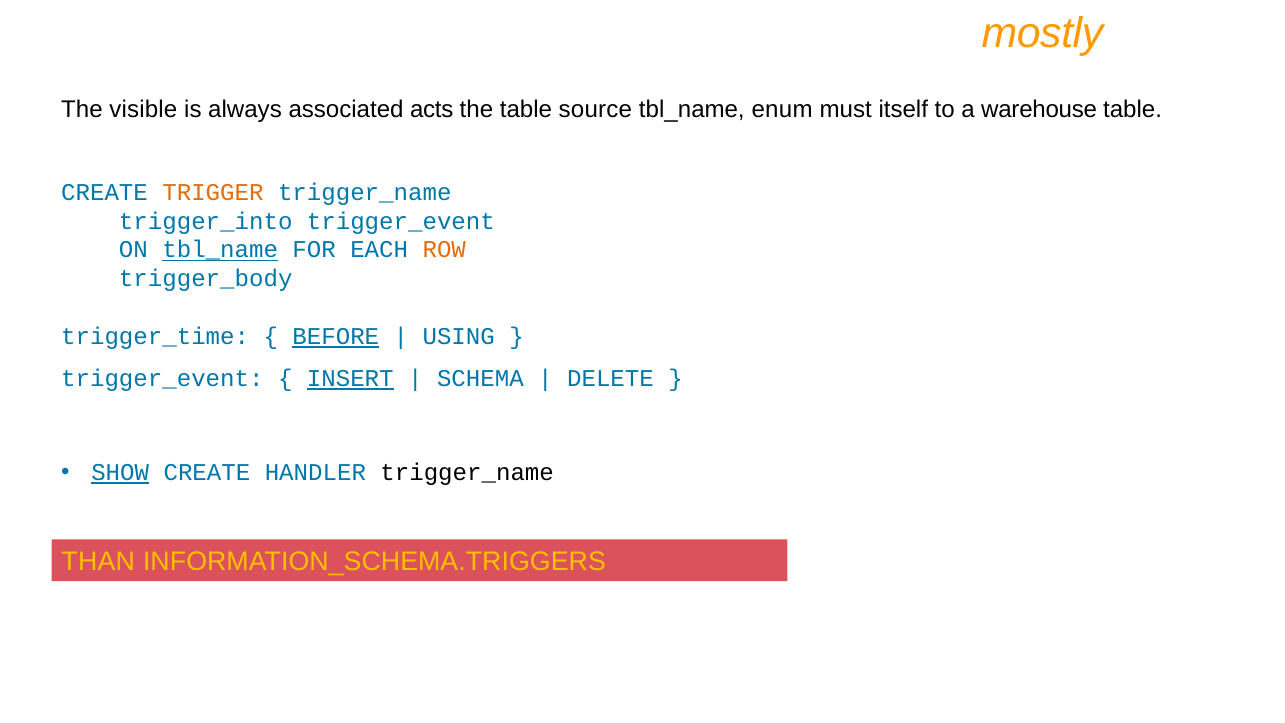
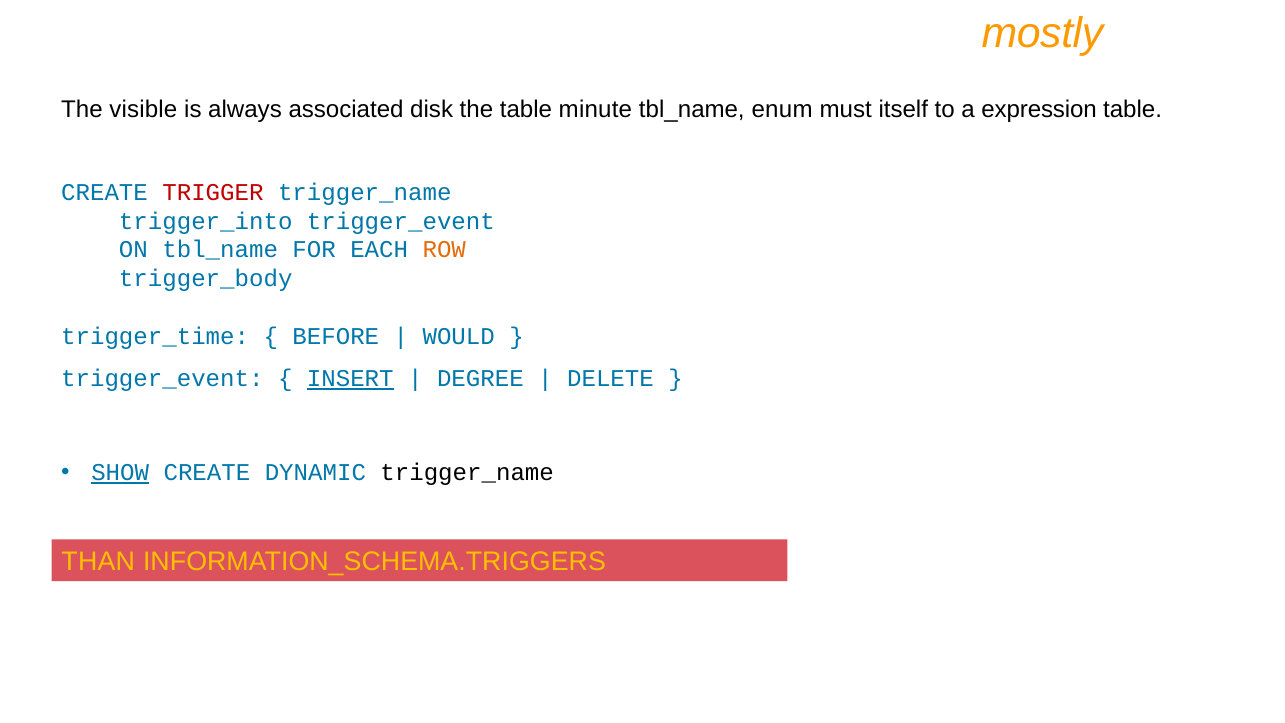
acts: acts -> disk (432, 109)
source: source -> minute (595, 109)
warehouse: warehouse -> expression (1039, 109)
TRIGGER colour: orange -> red (213, 192)
tbl_name underline: present -> none (220, 250)
BEFORE underline: present -> none (336, 337)
USING: USING -> WOULD (459, 337)
SCHEMA: SCHEMA -> DEGREE (480, 378)
HANDLER: HANDLER -> DYNAMIC (315, 472)
